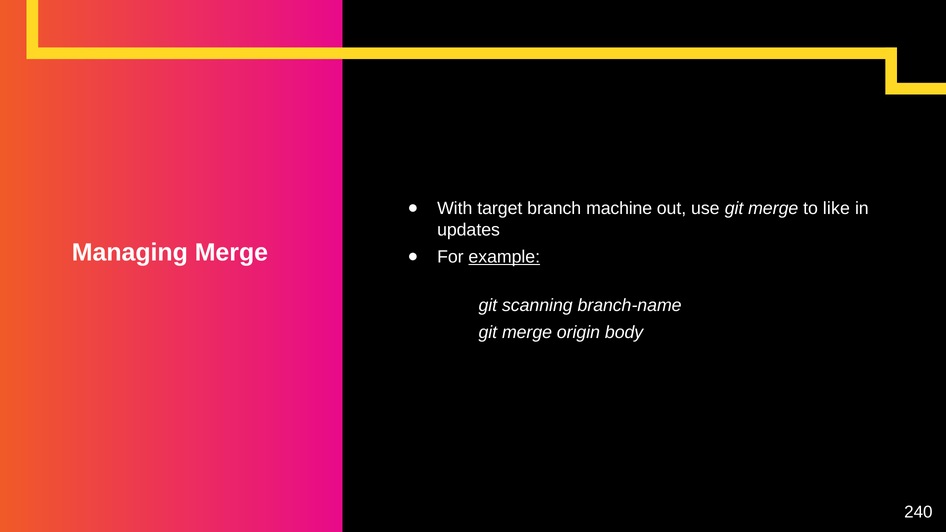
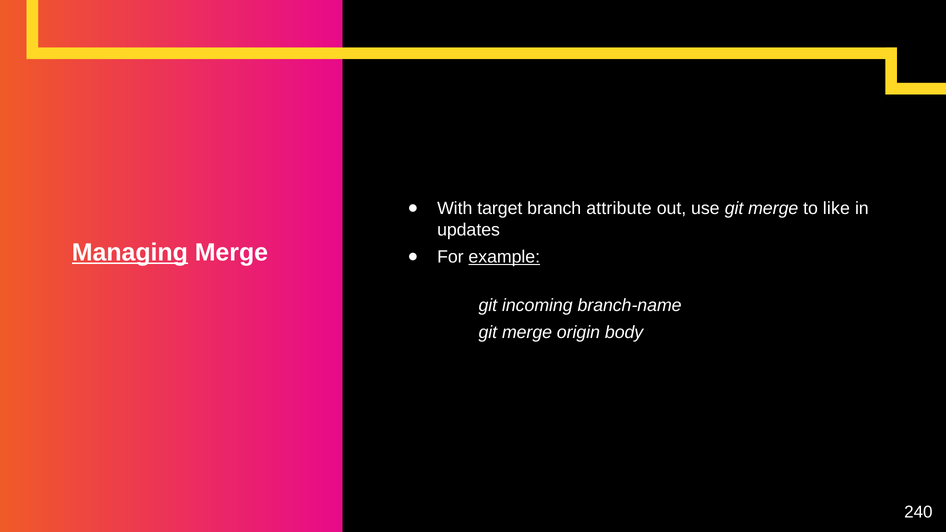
machine: machine -> attribute (619, 209)
Managing underline: none -> present (130, 252)
scanning: scanning -> incoming (537, 305)
